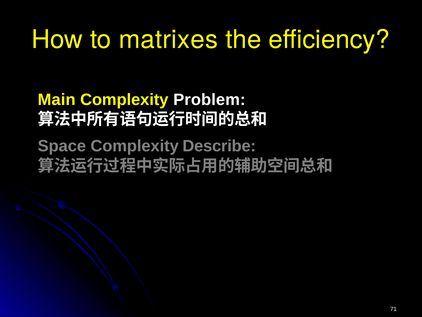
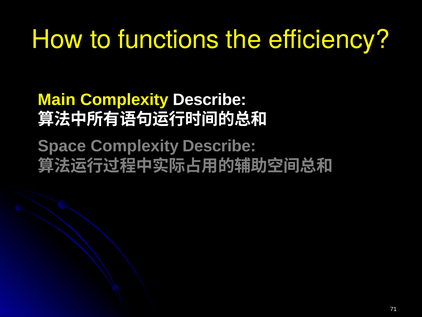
matrixes: matrixes -> functions (169, 40)
Problem: Problem -> Describe (210, 100)
